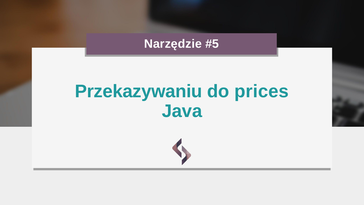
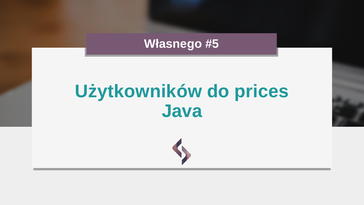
Narzędzie: Narzędzie -> Własnego (173, 44)
Przekazywaniu: Przekazywaniu -> Użytkowników (138, 91)
